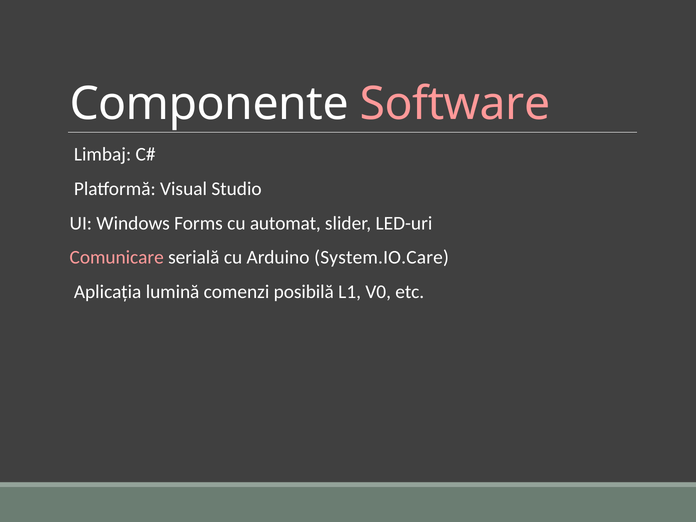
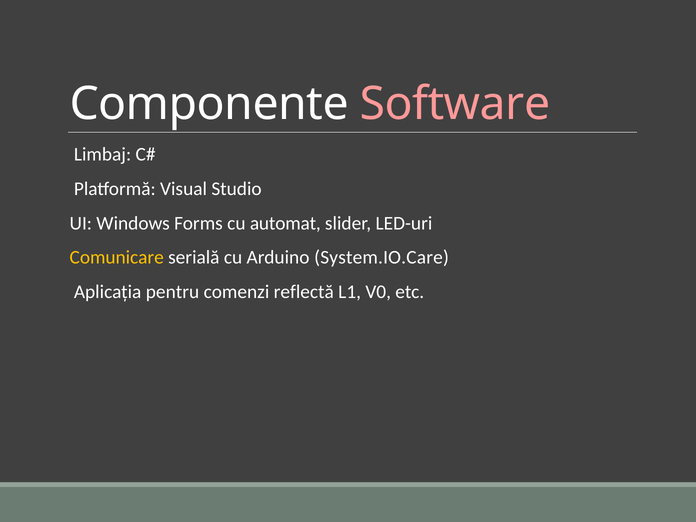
Comunicare colour: pink -> yellow (117, 258)
lumină: lumină -> pentru (173, 292)
posibilă: posibilă -> reflectă (304, 292)
